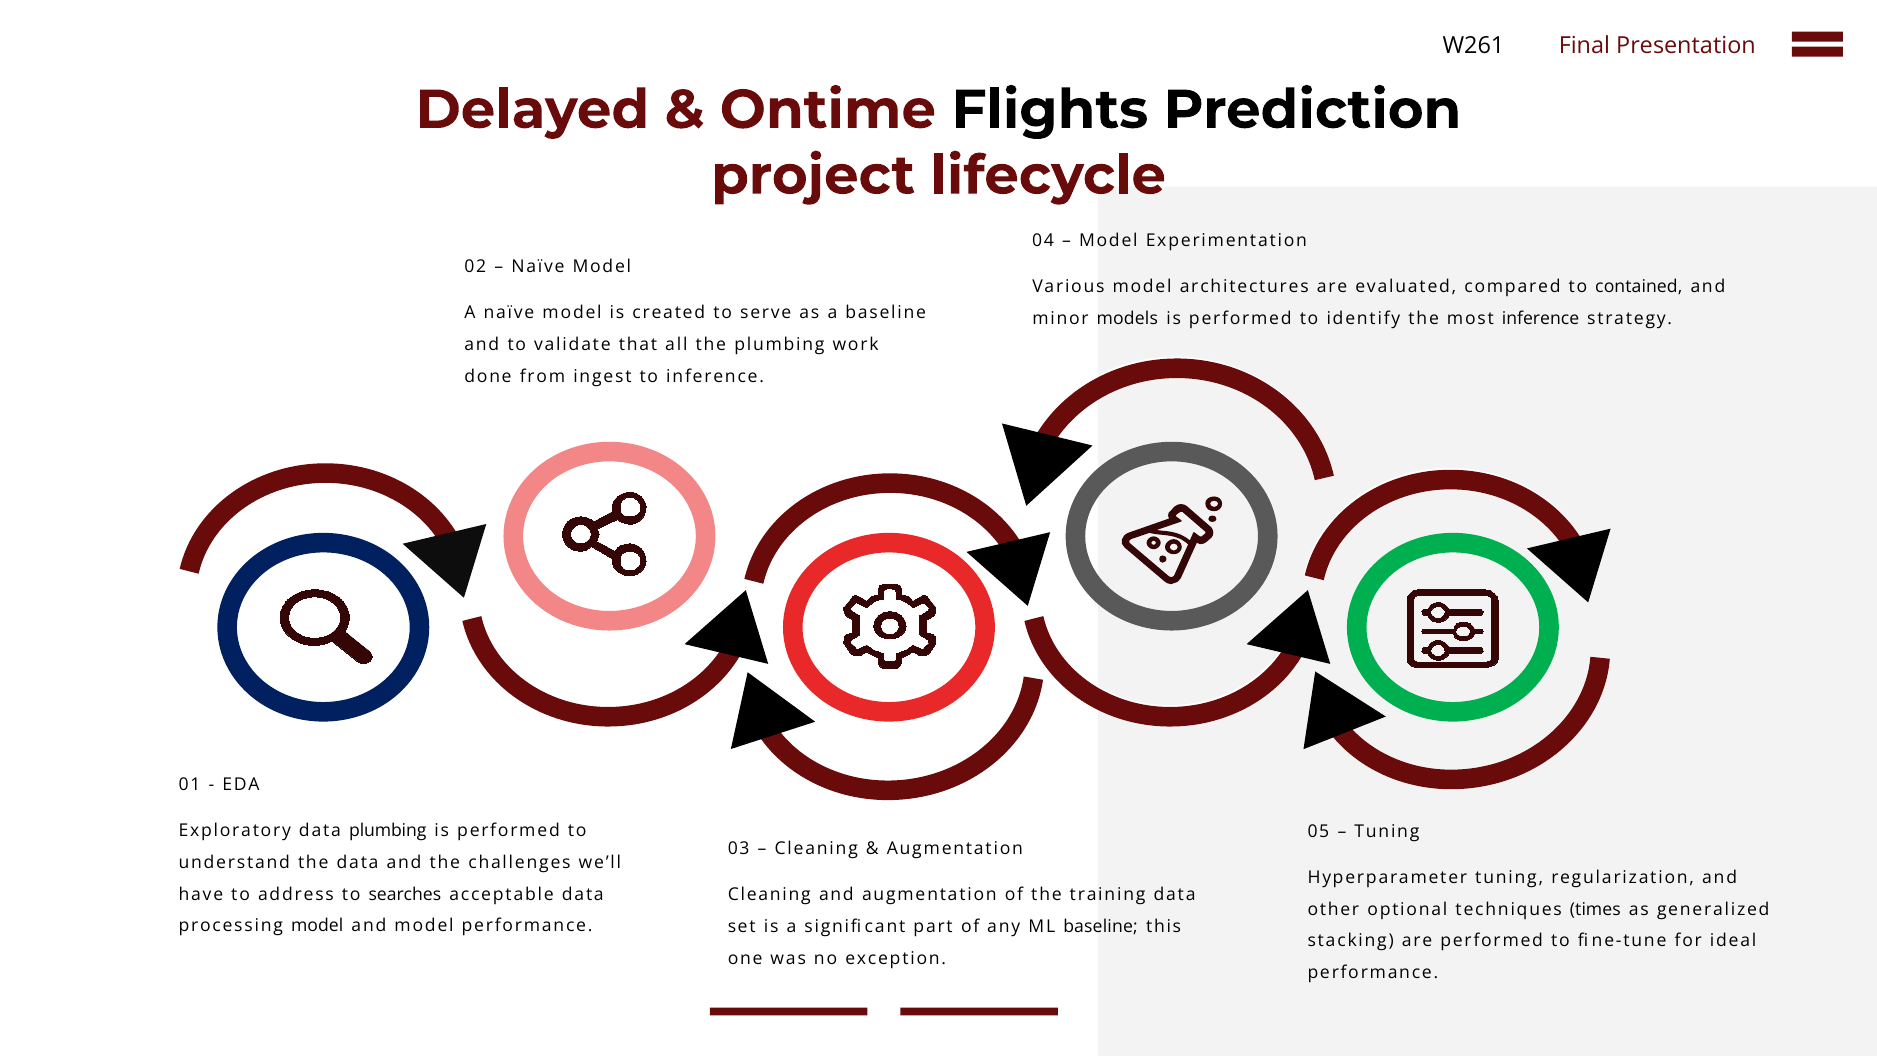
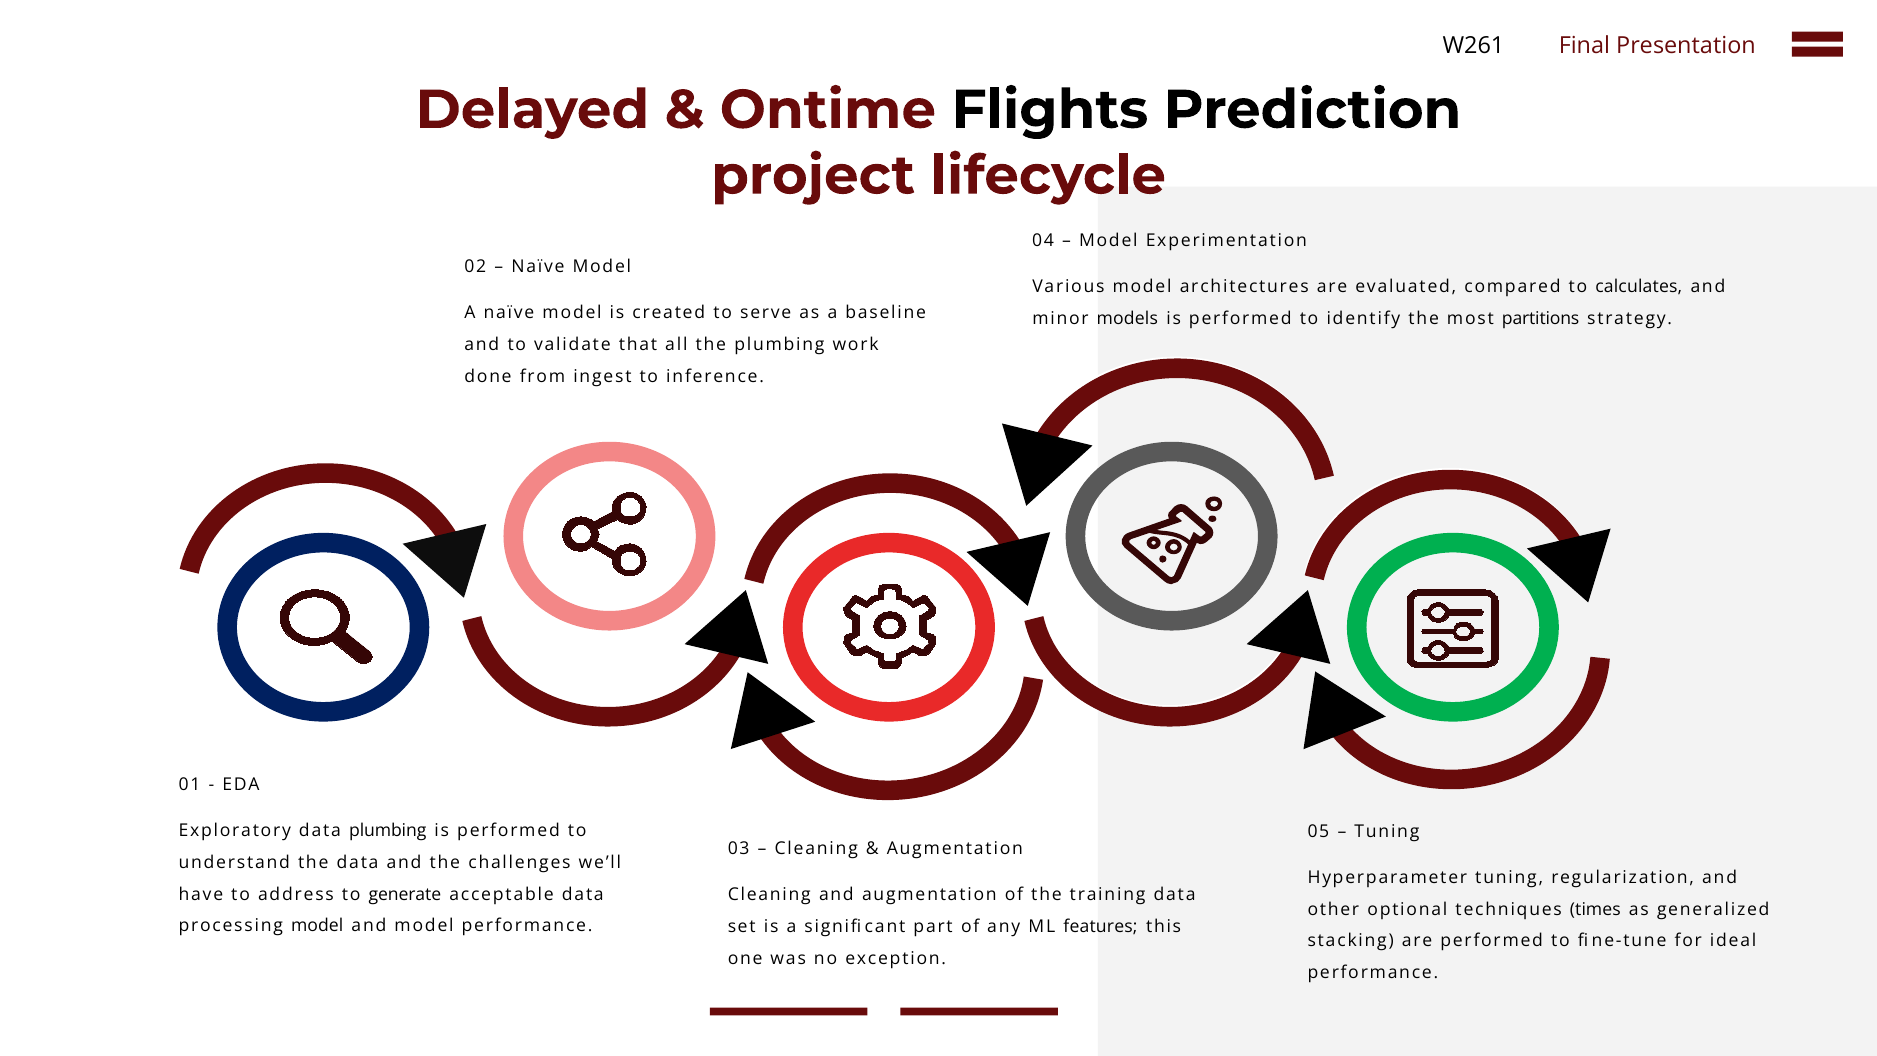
contained: contained -> calculates (1639, 287)
most inference: inference -> partitions (1541, 318)
searches: searches -> generate (405, 894)
ML baseline: baseline -> features (1100, 927)
